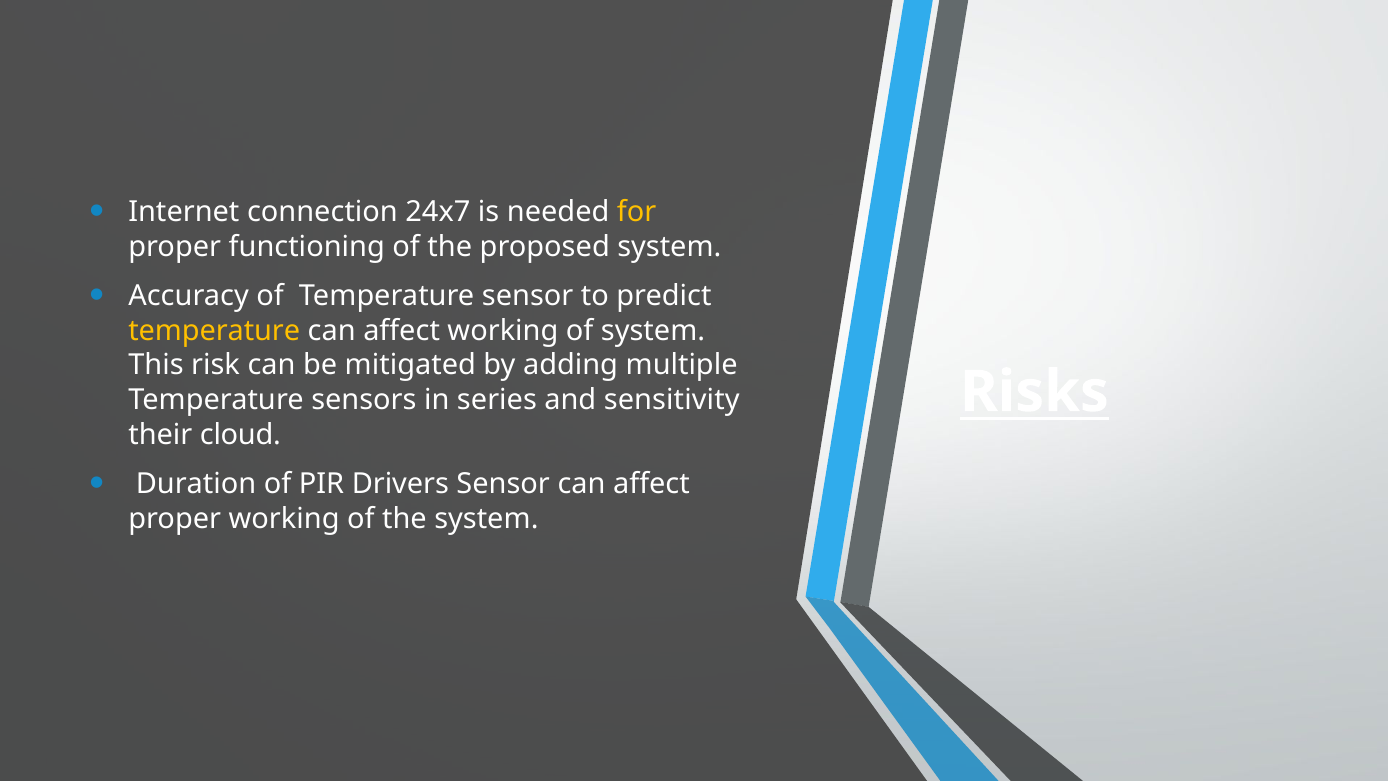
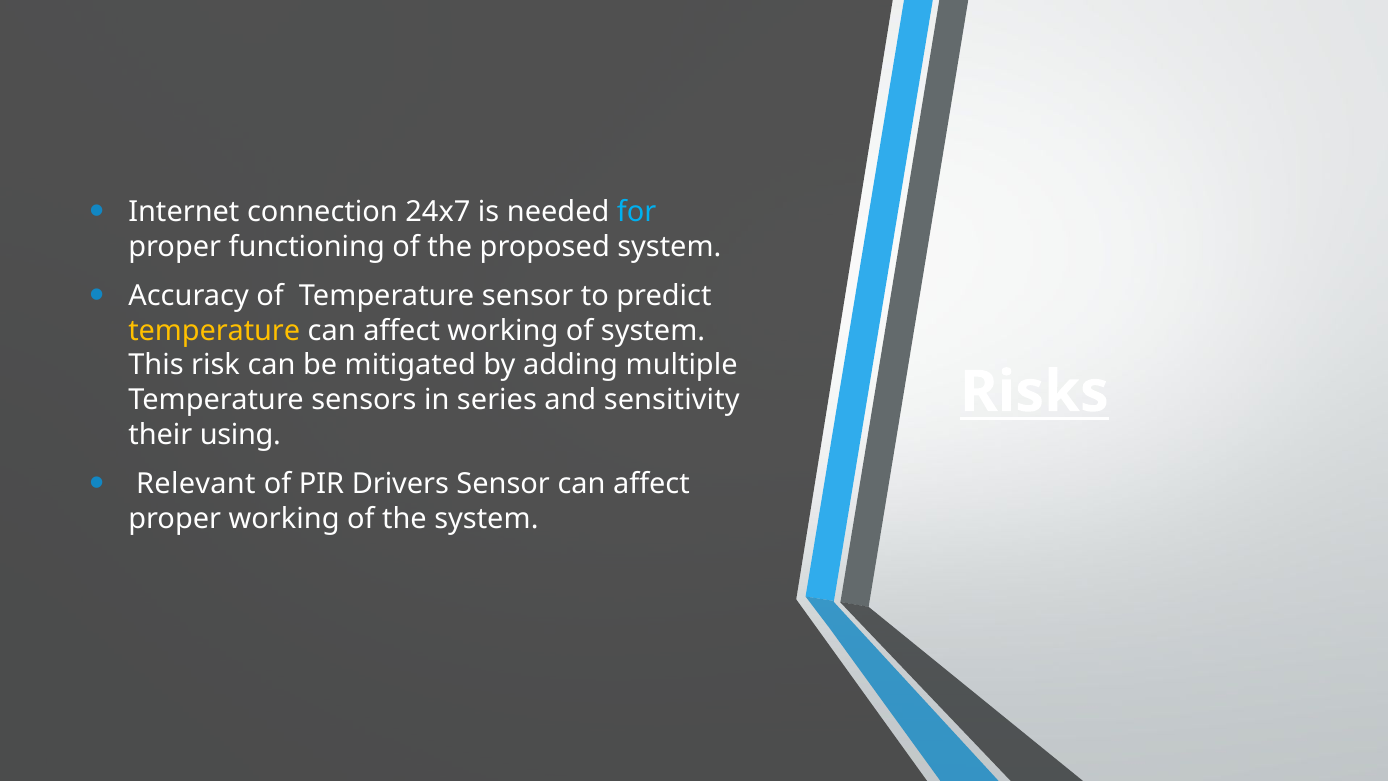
for colour: yellow -> light blue (637, 212)
cloud: cloud -> using (240, 435)
Duration: Duration -> Relevant (196, 484)
